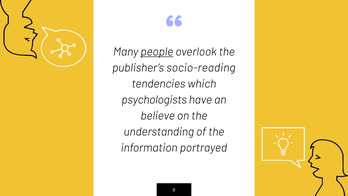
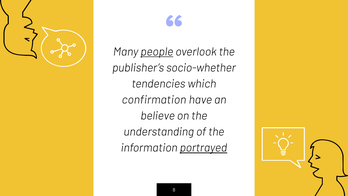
socio-reading: socio-reading -> socio-whether (201, 68)
psychologists: psychologists -> confirmation (154, 100)
portrayed underline: none -> present (203, 148)
